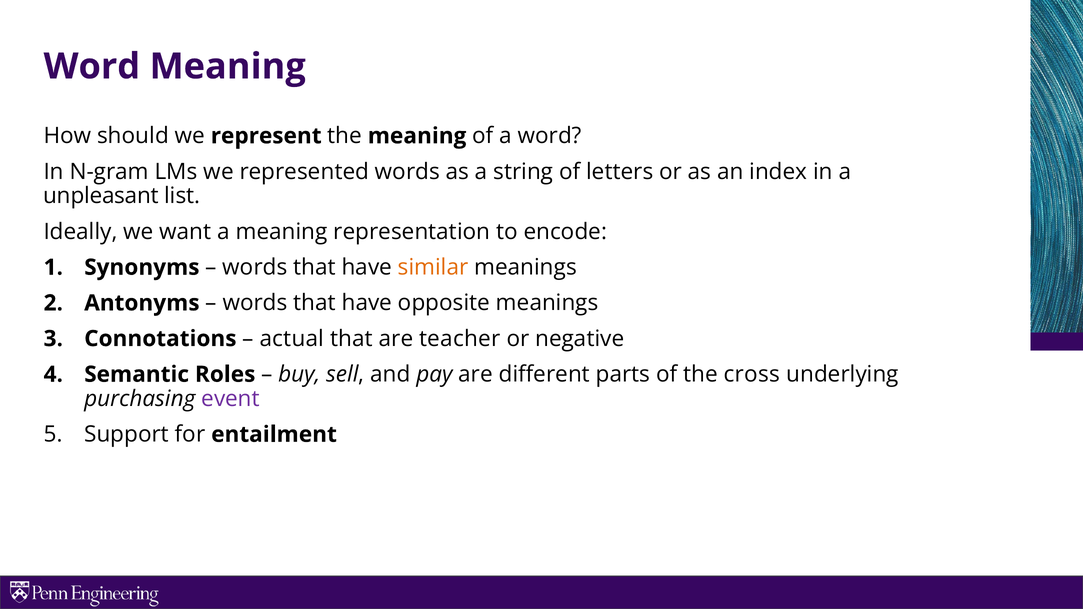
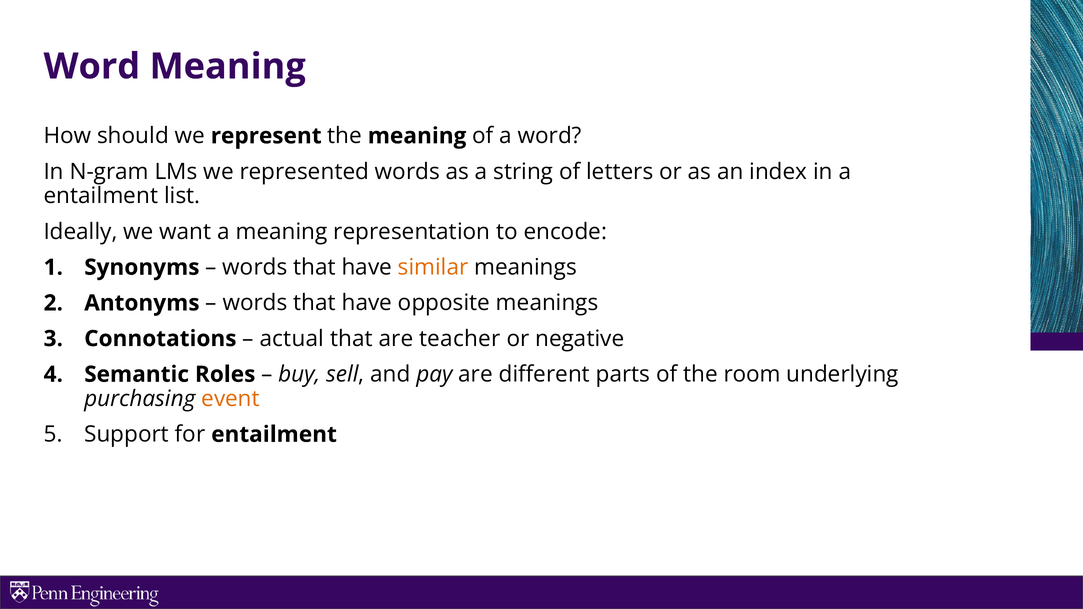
unpleasant: unpleasant -> entailment (101, 196)
cross: cross -> room (752, 374)
event colour: purple -> orange (231, 399)
